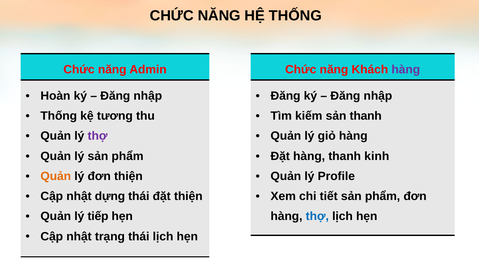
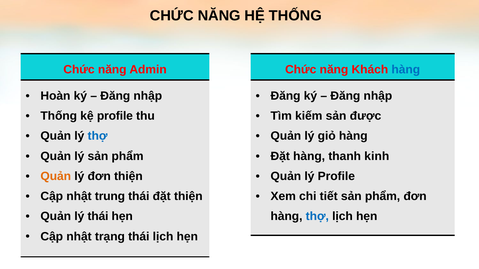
hàng colour: purple -> blue (406, 70)
kệ tương: tương -> profile (115, 116)
sản thanh: thanh -> được (366, 116)
thợ colour: purple -> blue (98, 136)
dựng: dựng -> trung (110, 197)
lý tiếp: tiếp -> thái (98, 217)
